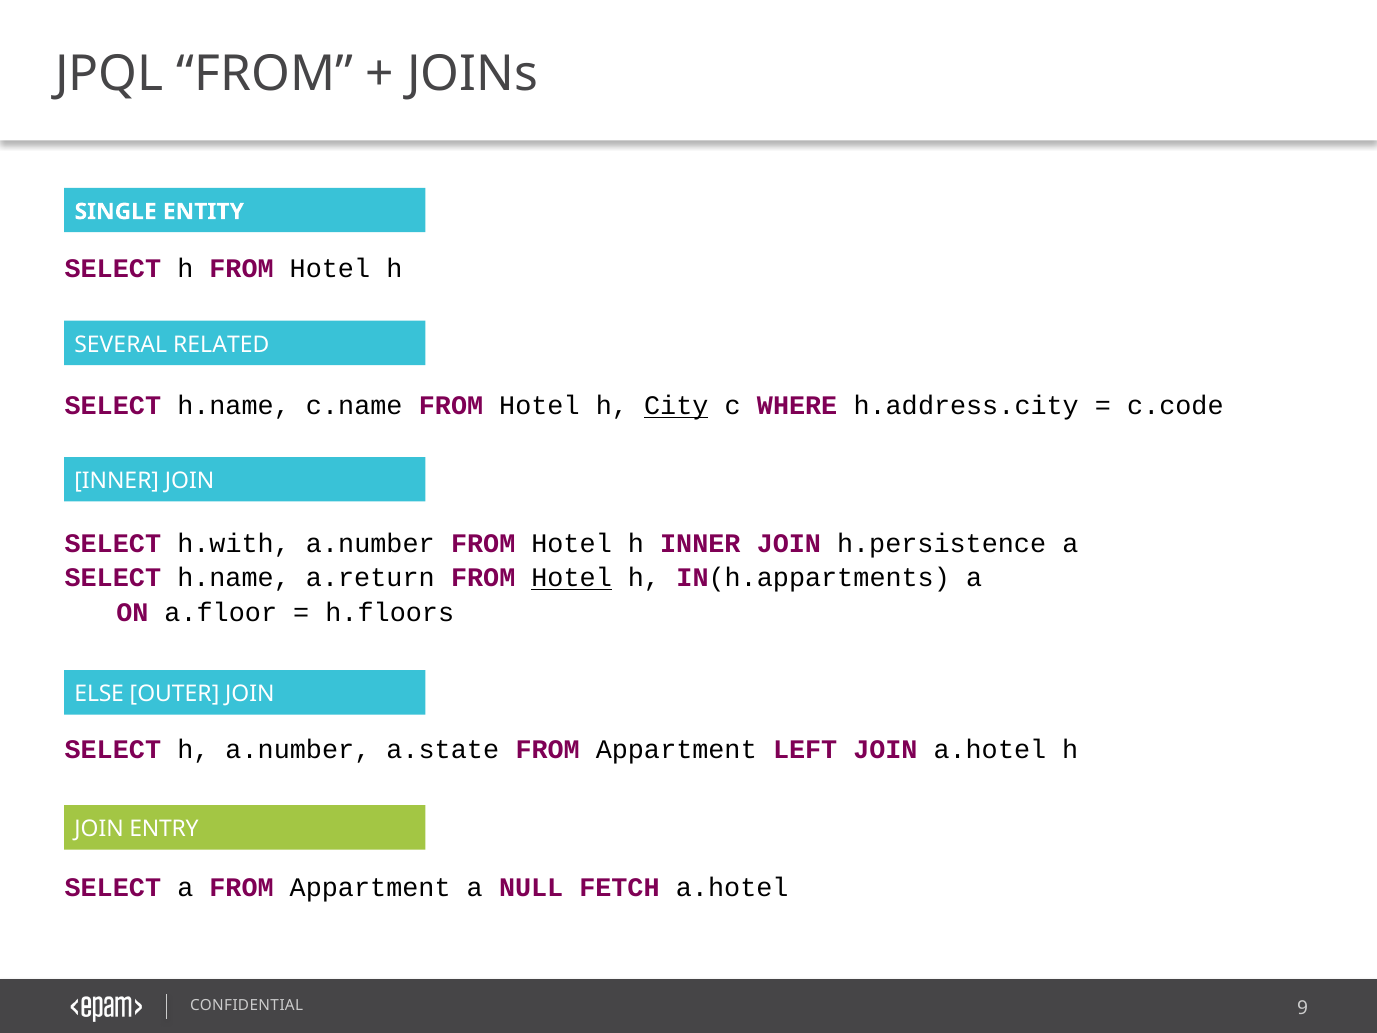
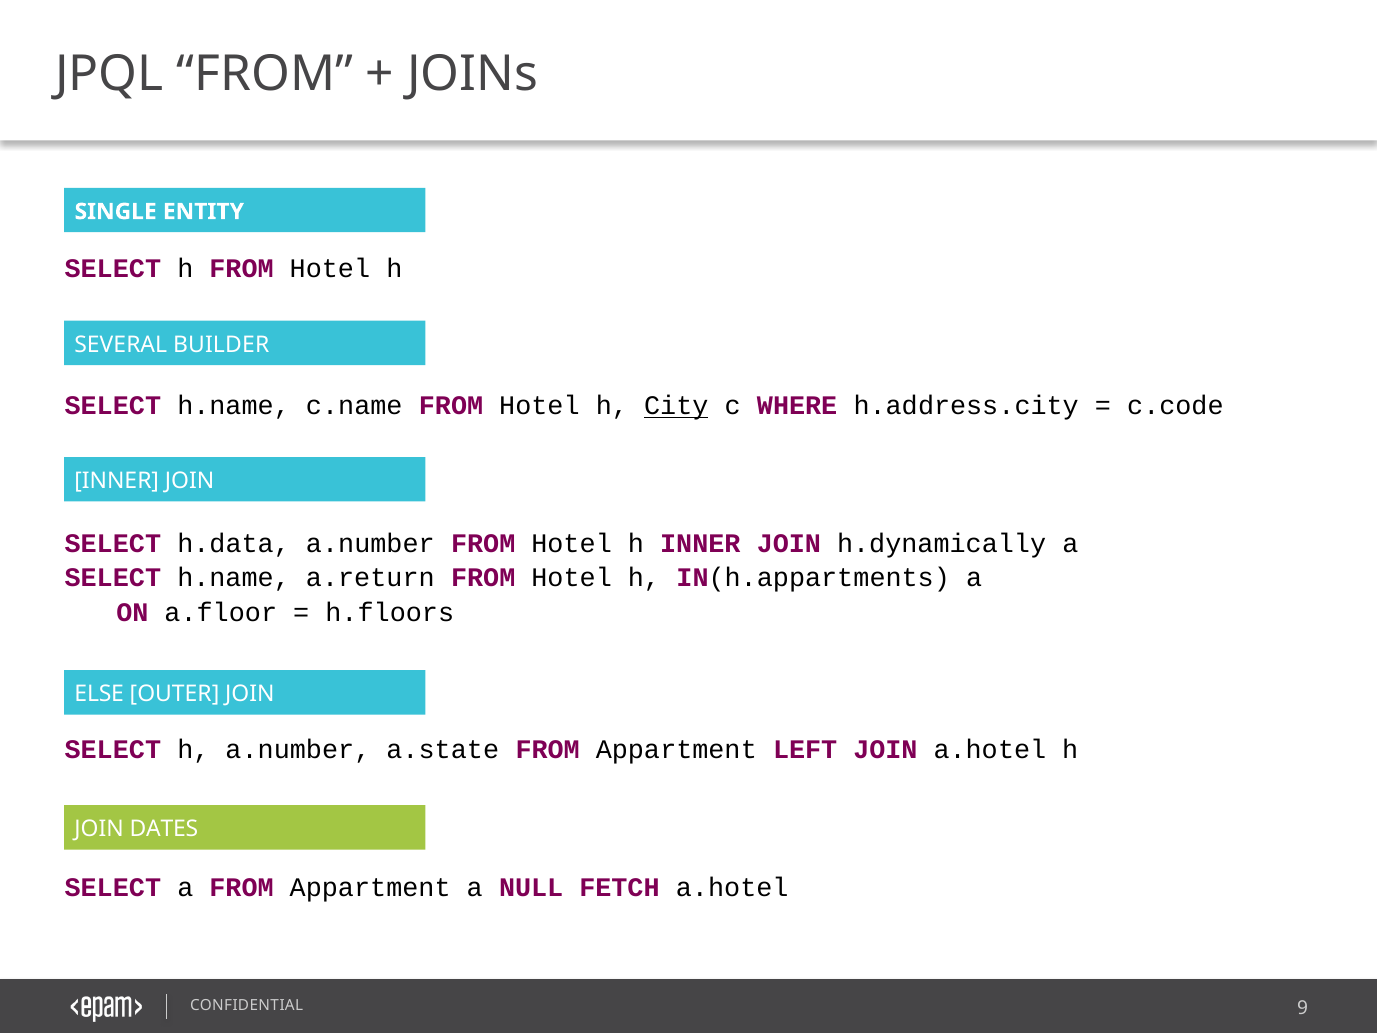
RELATED: RELATED -> BUILDER (221, 344)
h.with: h.with -> h.data (234, 543)
h.persistence: h.persistence -> h.dynamically (942, 543)
Hotel underline: present -> none (572, 578)
ENTRY: ENTRY -> DATES (164, 829)
